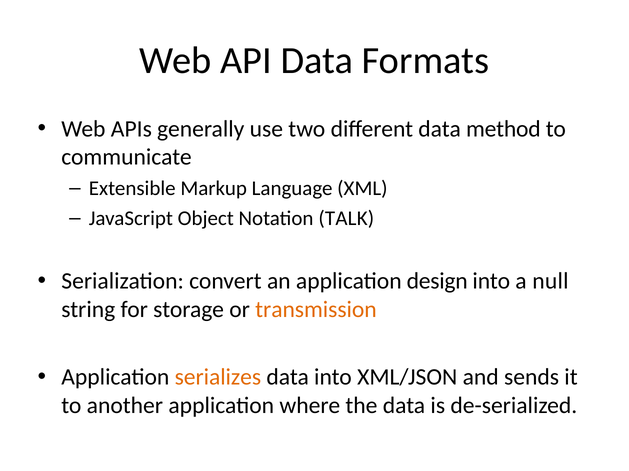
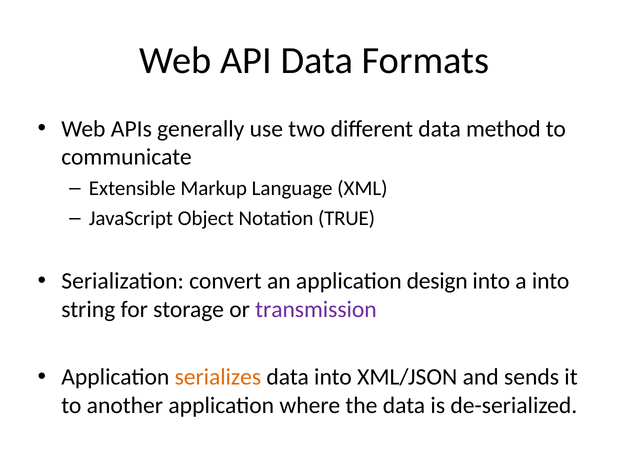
TALK: TALK -> TRUE (347, 219)
a null: null -> into (551, 281)
transmission colour: orange -> purple (316, 310)
